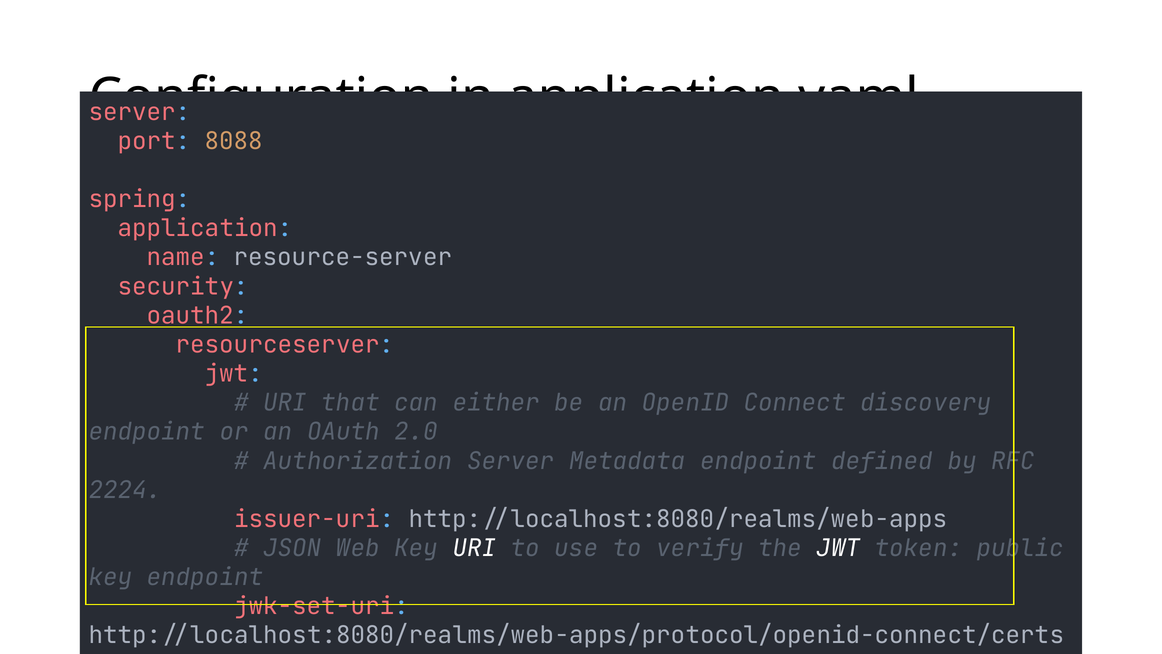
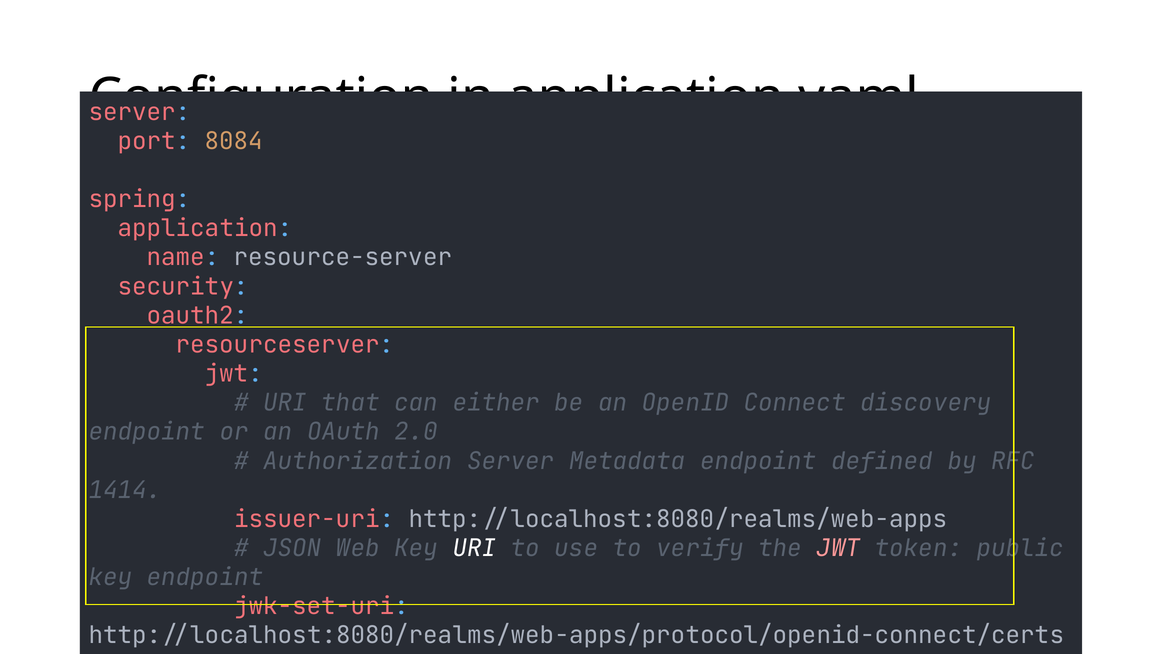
8088: 8088 -> 8084 (234, 141)
2224: 2224 -> 1414 (125, 490)
JWT colour: white -> pink (838, 548)
